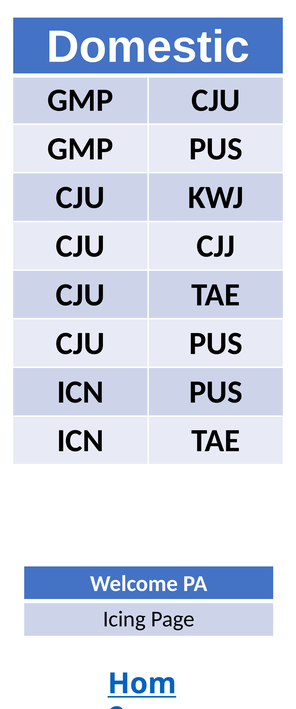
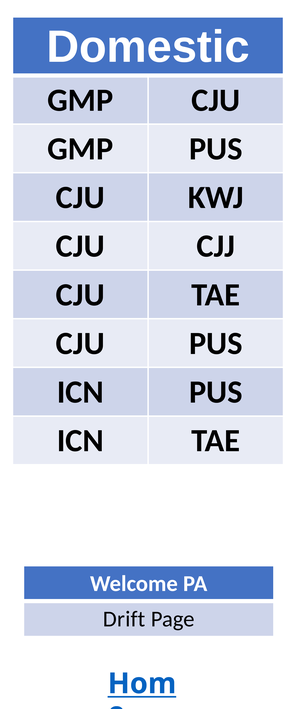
Icing: Icing -> Drift (124, 618)
